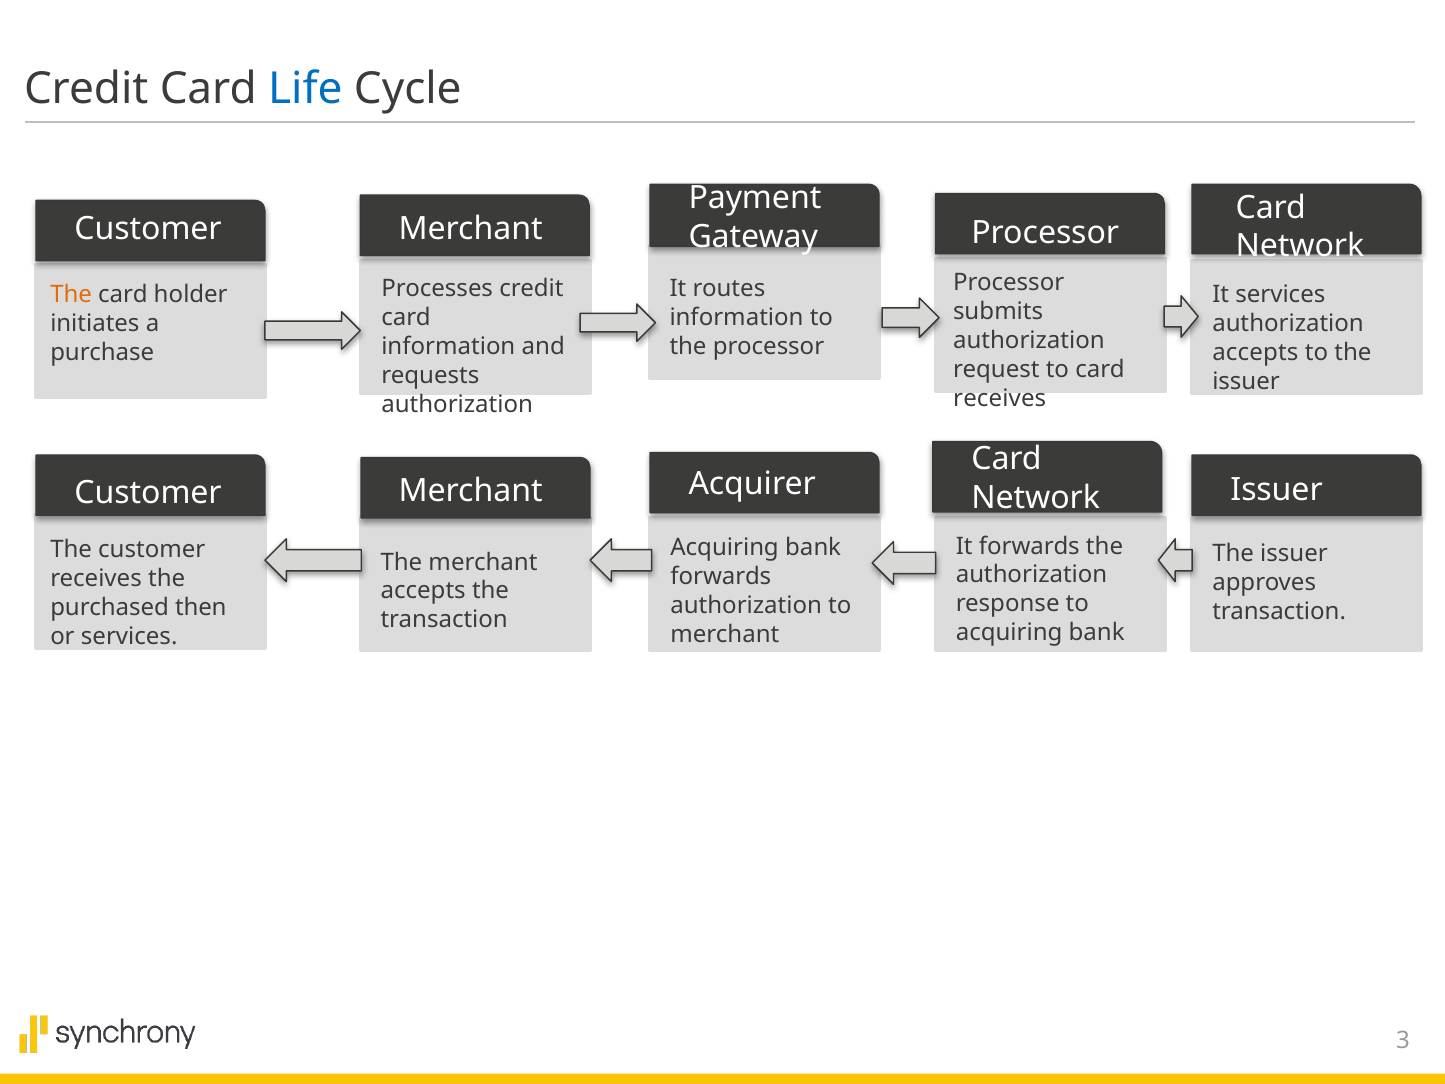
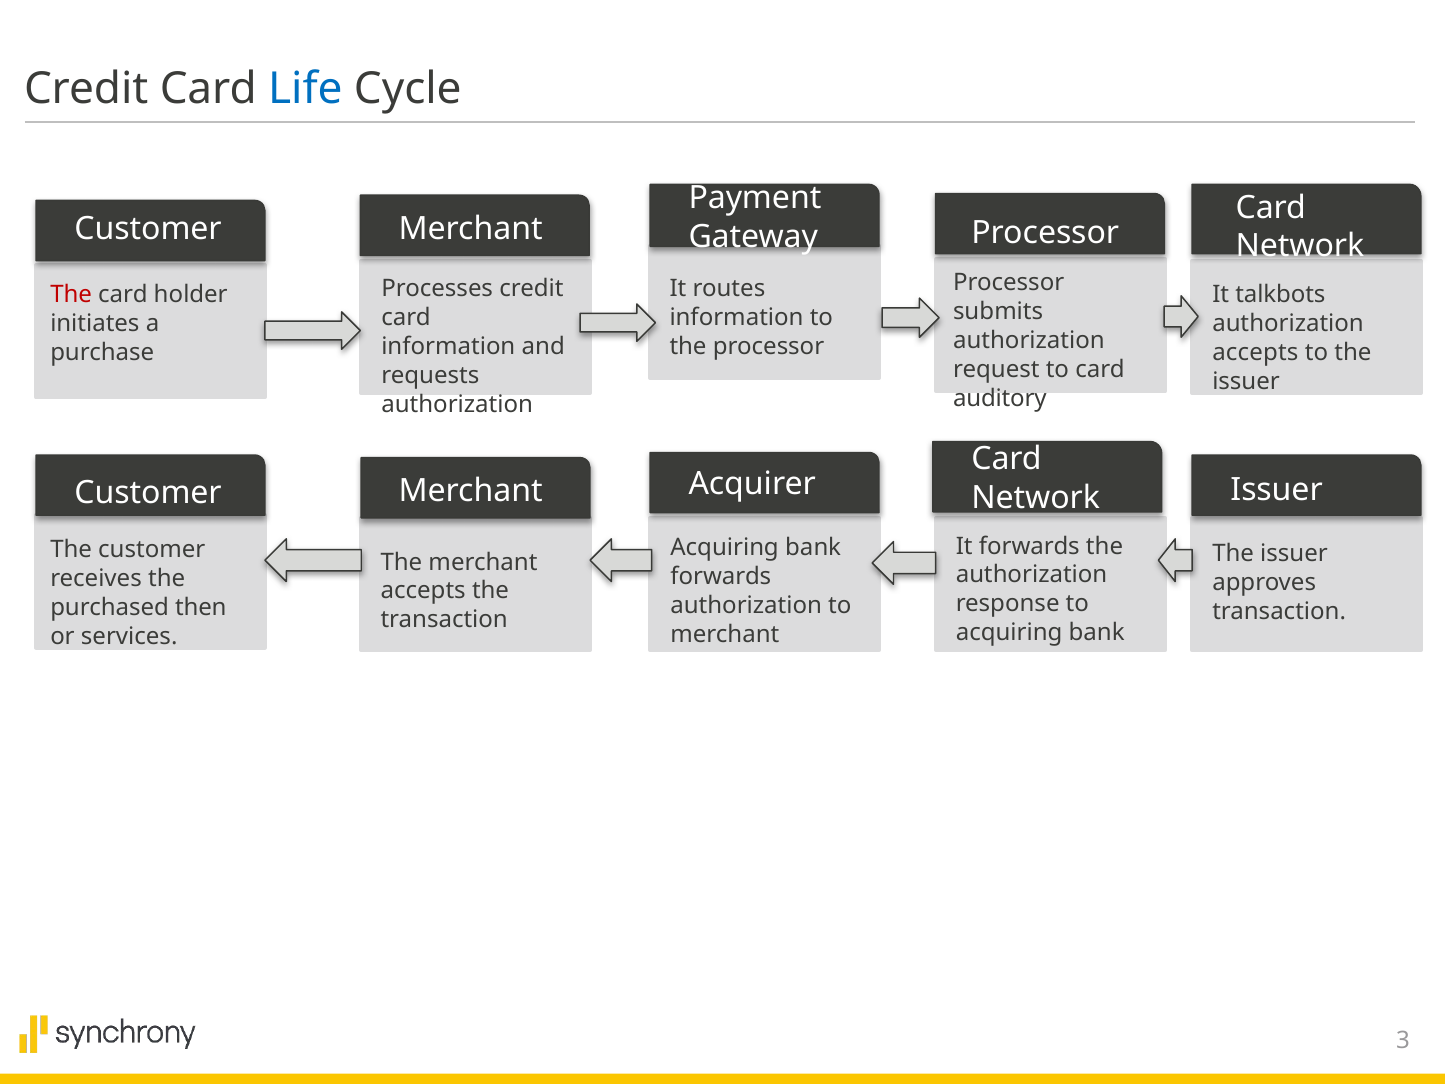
The colour: orange -> red (71, 295)
It services: services -> talkbots (1280, 295)
receives: receives -> auditory (1000, 398)
